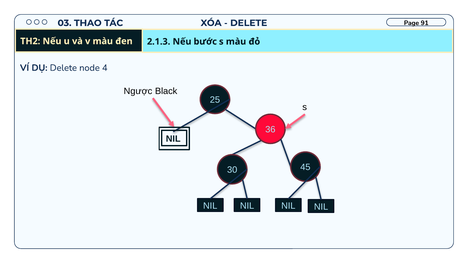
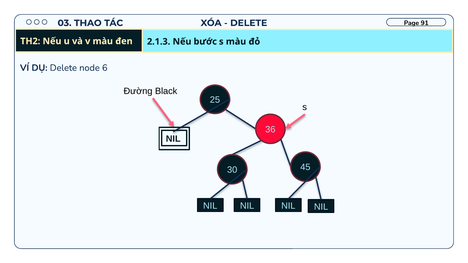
4: 4 -> 6 (105, 68)
Ngược: Ngược -> Đường (138, 91)
